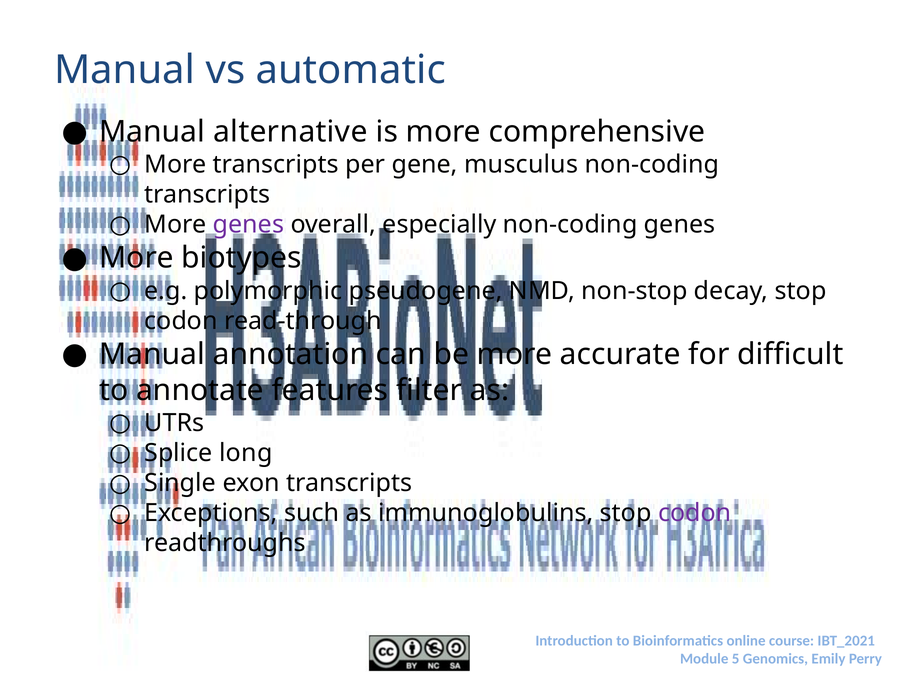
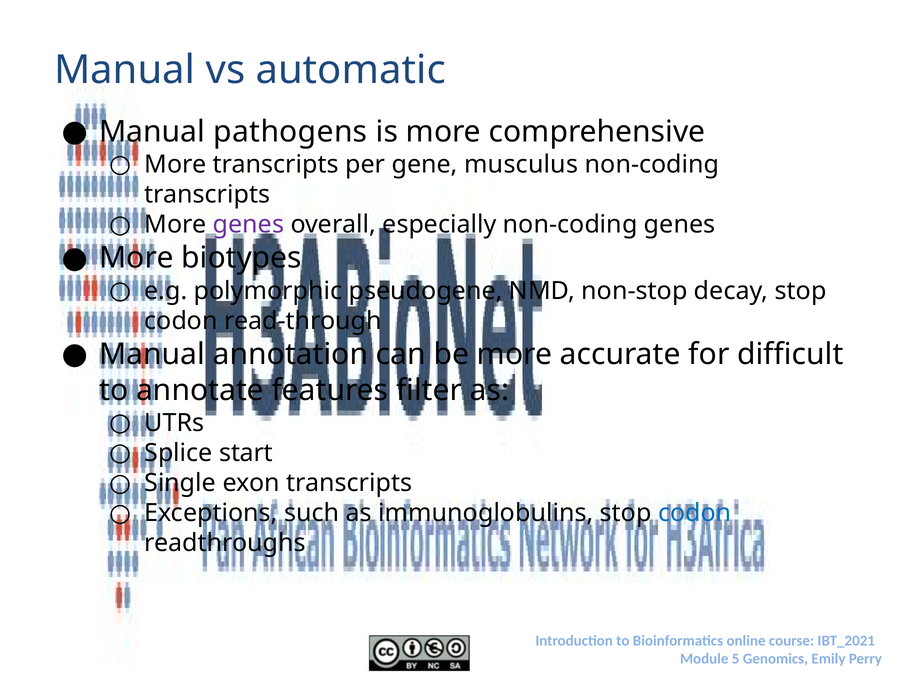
alternative: alternative -> pathogens (290, 132)
long: long -> start (246, 453)
codon colour: purple -> blue (695, 514)
